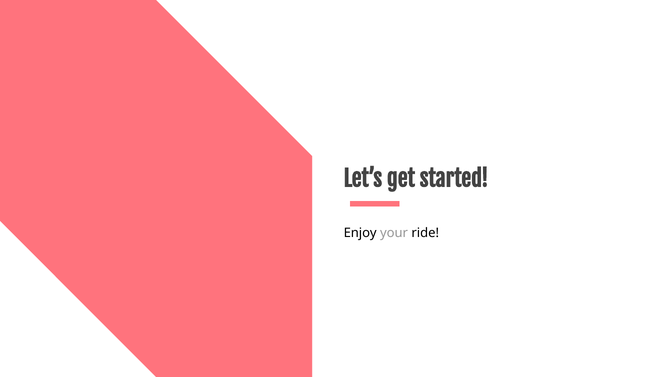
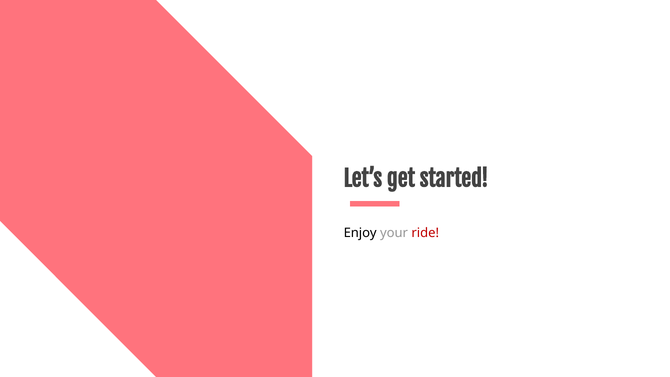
ride colour: black -> red (425, 233)
